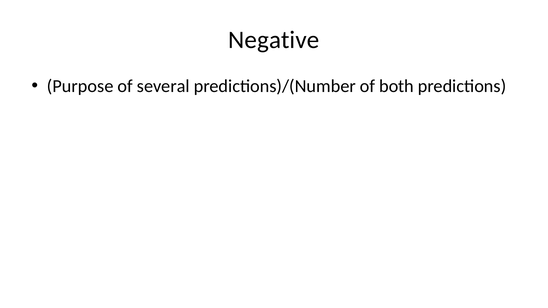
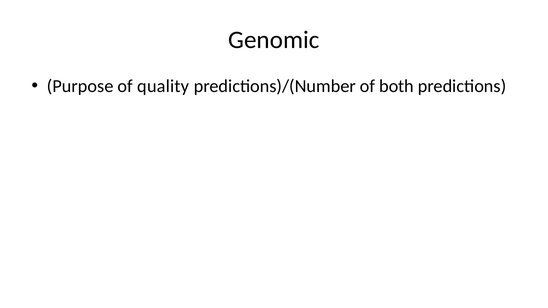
Negative: Negative -> Genomic (274, 40)
several: several -> quality (163, 86)
